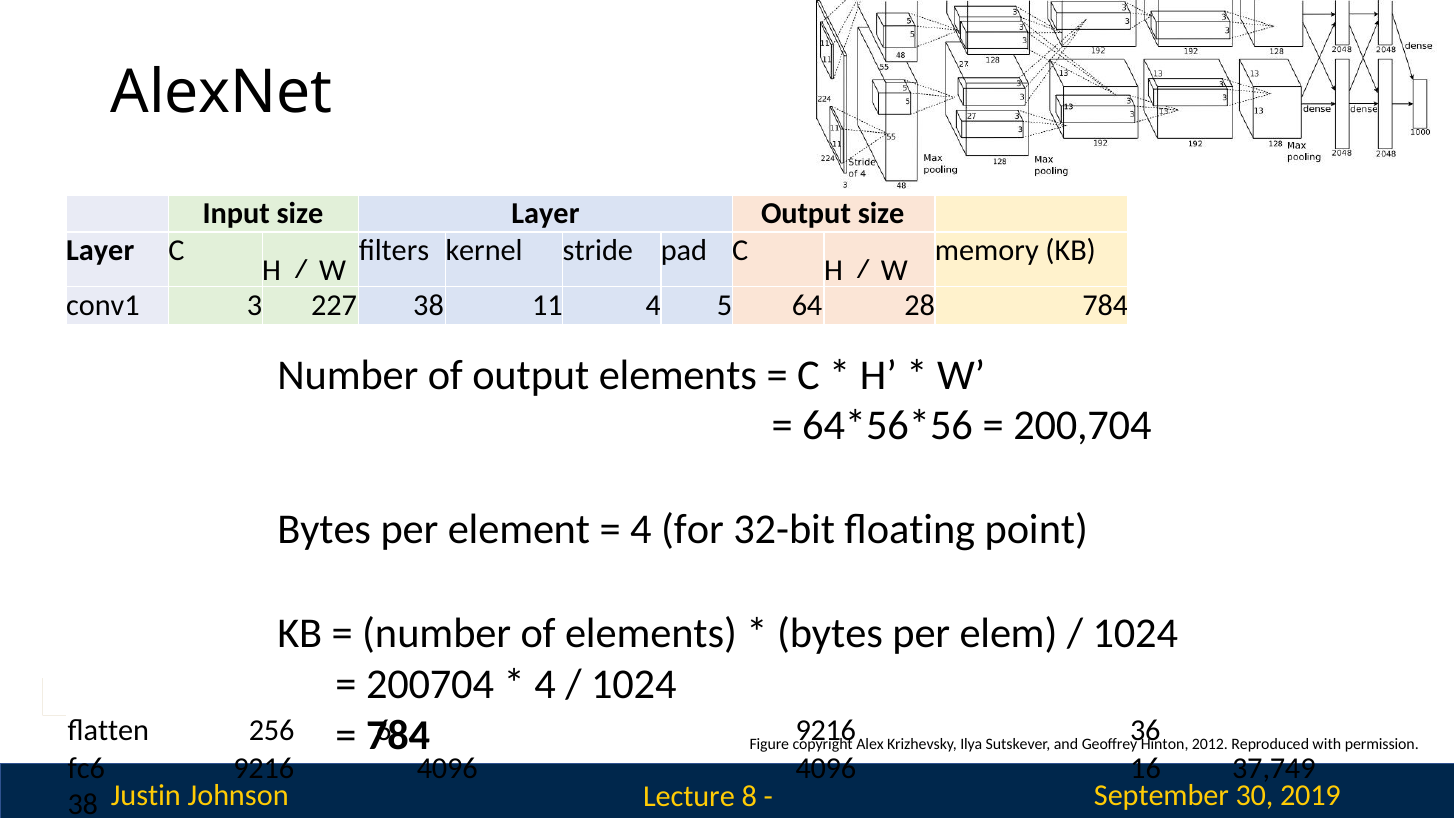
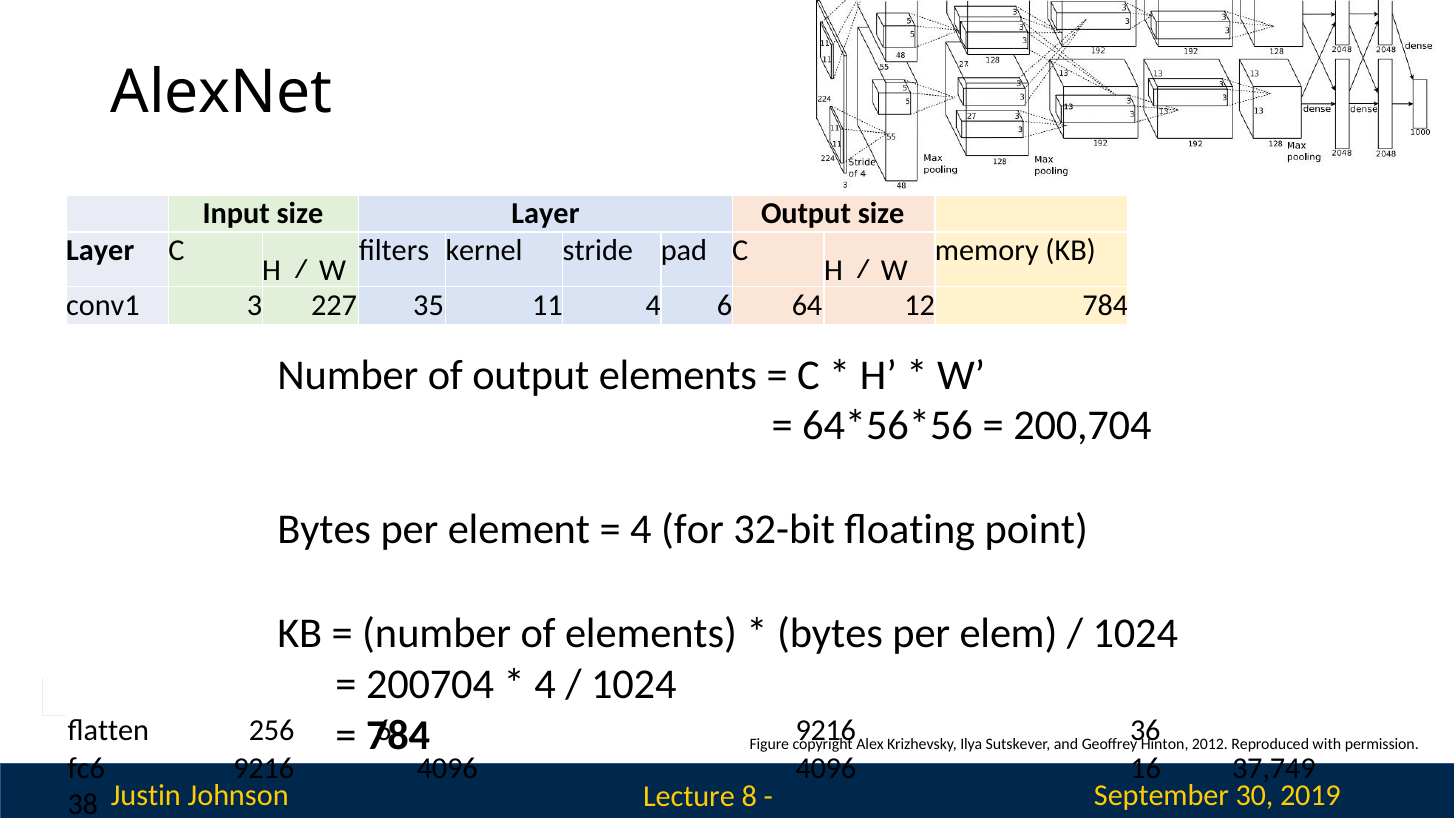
227 38: 38 -> 35 (429, 305)
4 5: 5 -> 6 (725, 305)
28: 28 -> 12 (920, 305)
